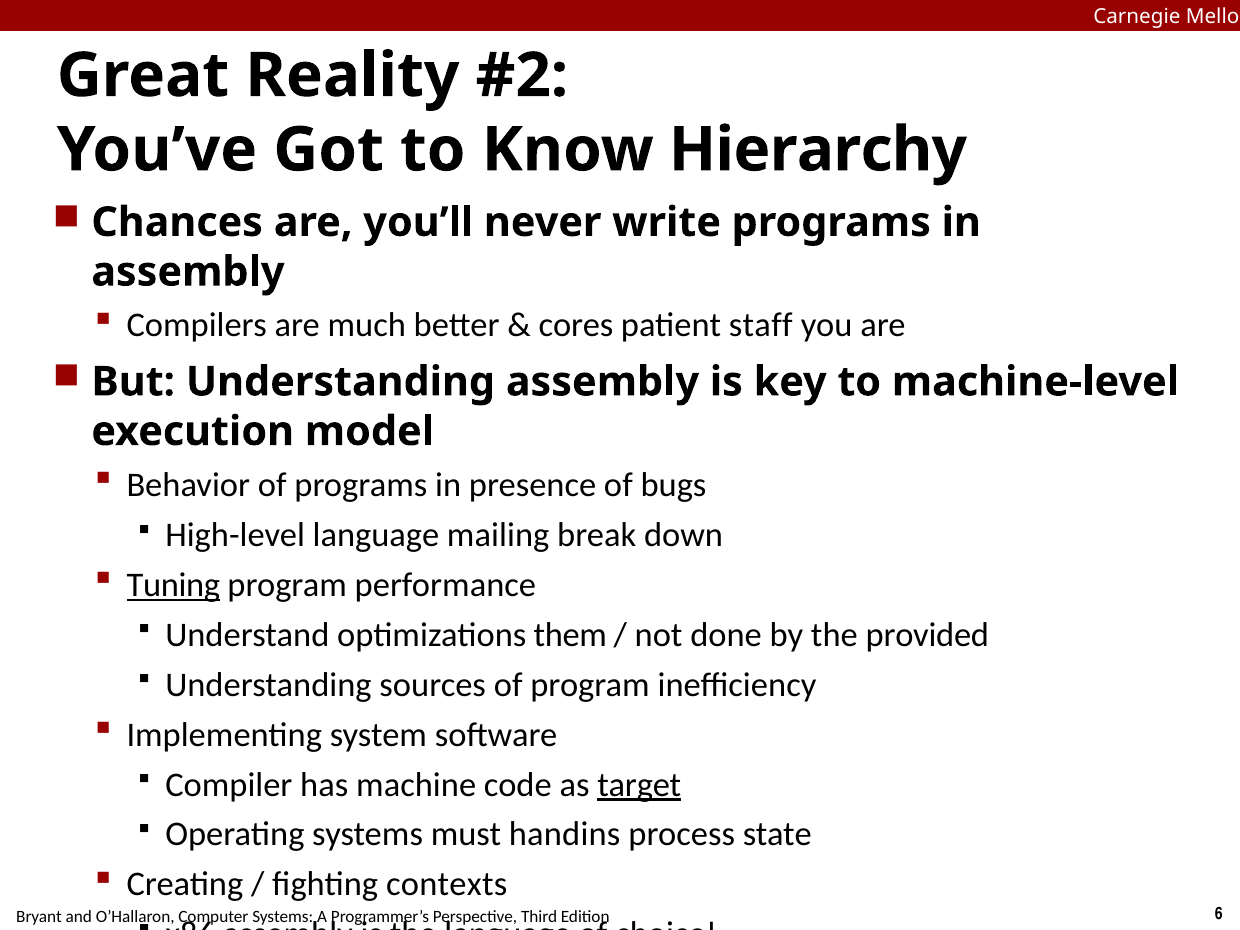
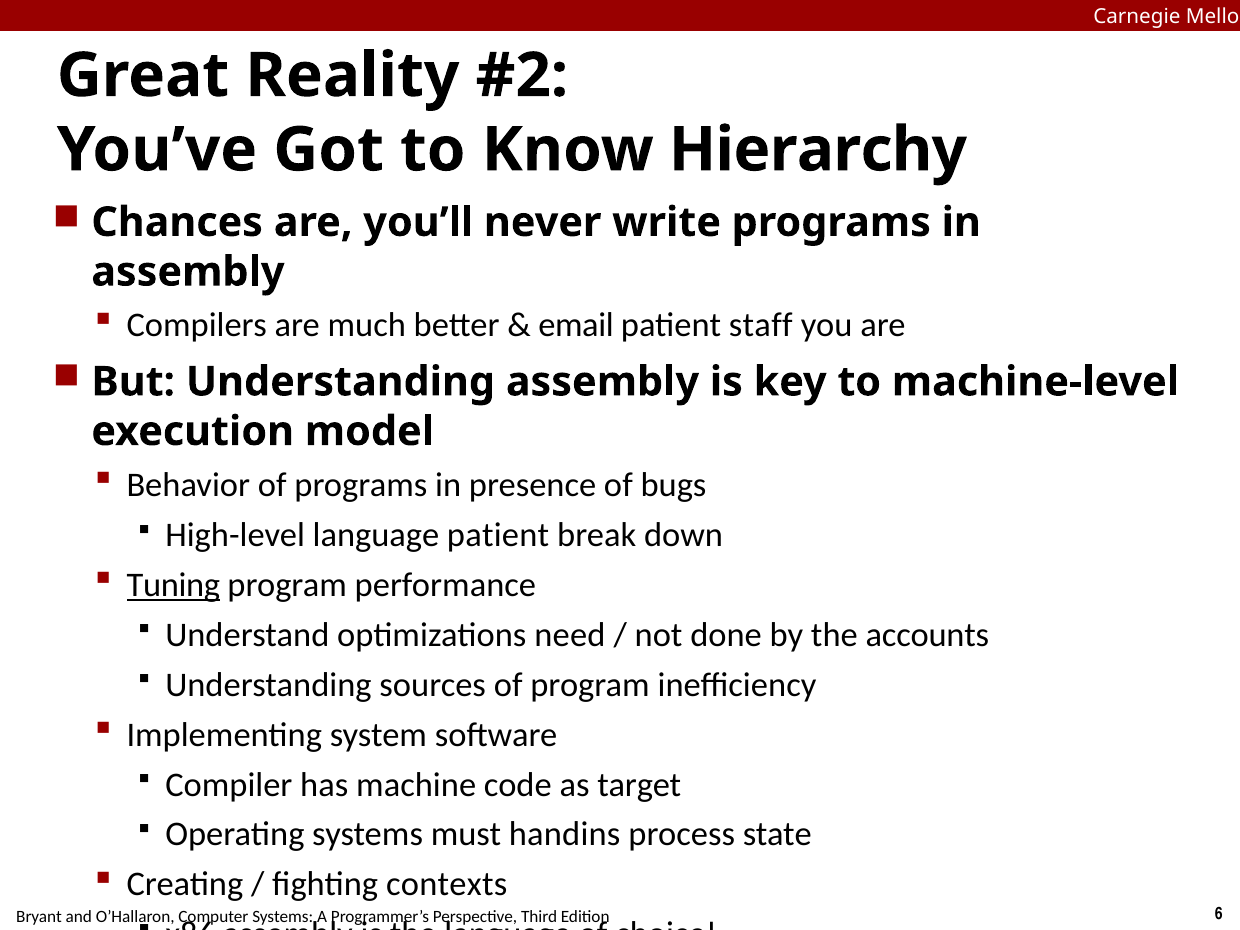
cores: cores -> email (576, 326)
language mailing: mailing -> patient (498, 535)
them: them -> need (570, 635)
provided: provided -> accounts (927, 635)
target underline: present -> none (639, 785)
